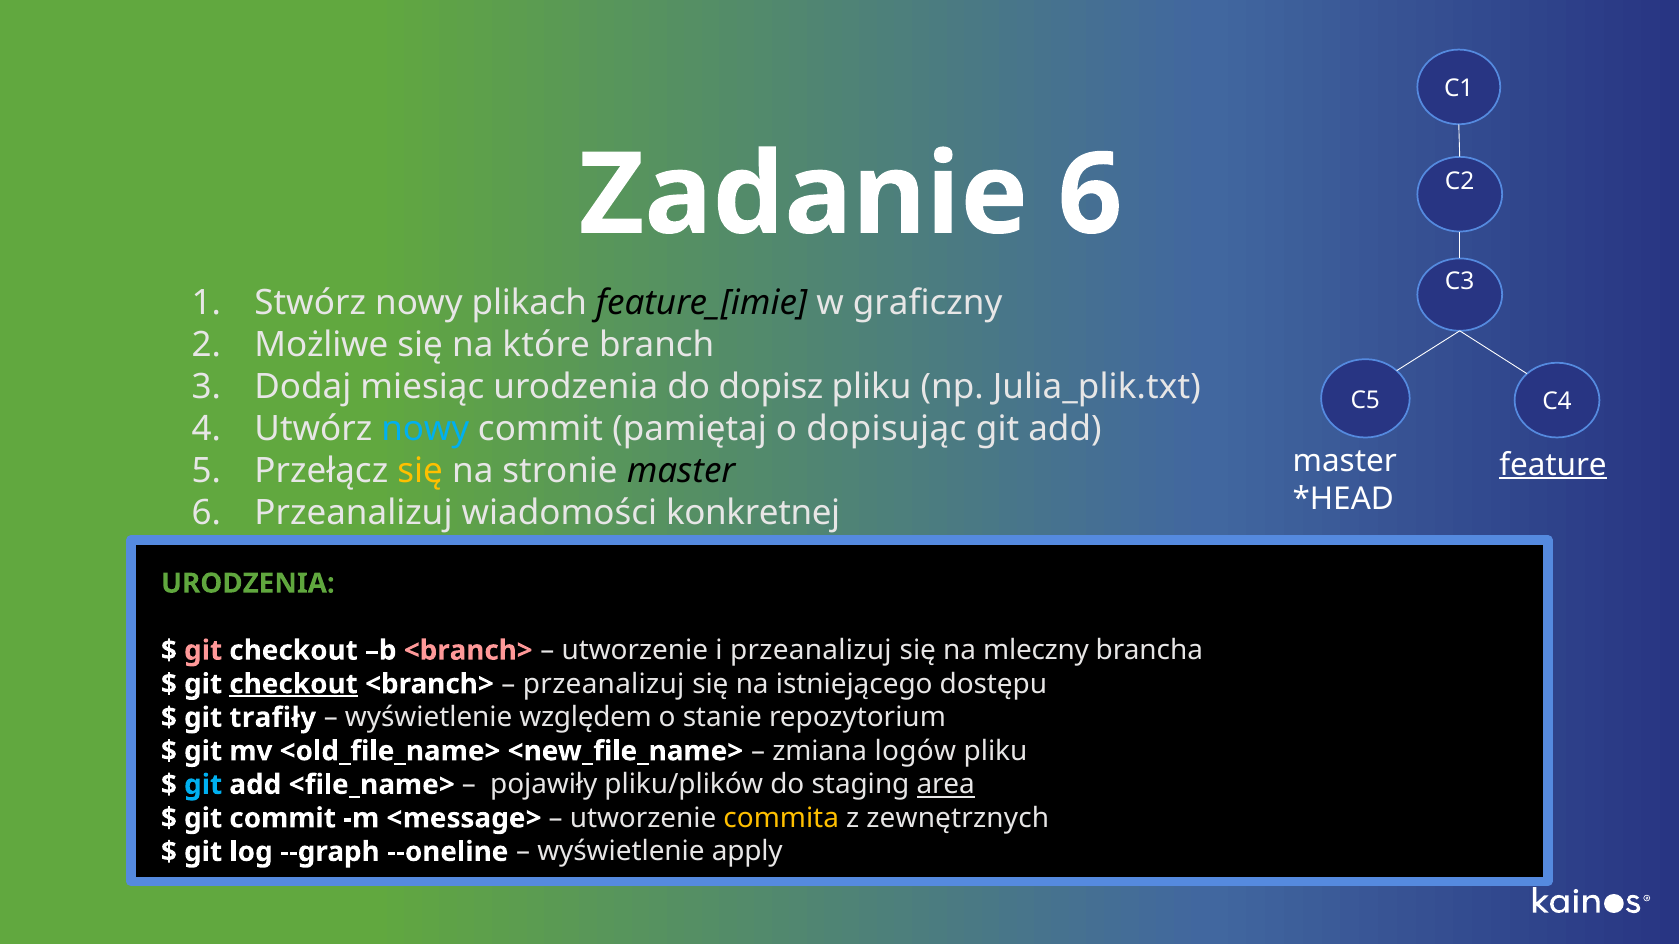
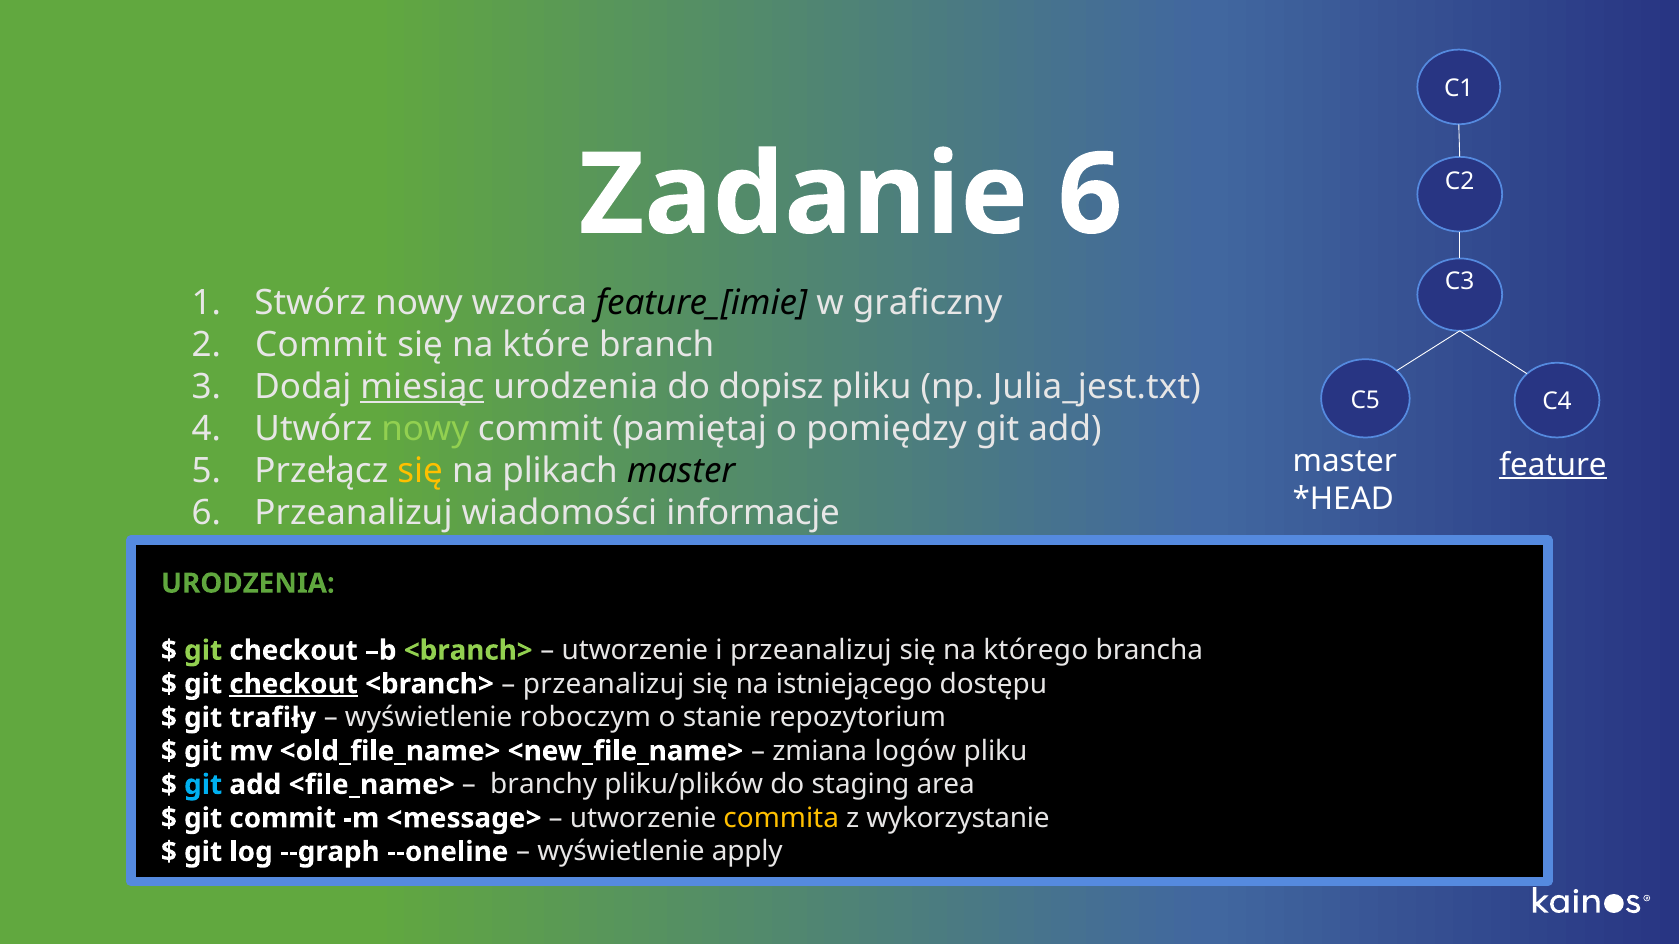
plikach: plikach -> wzorca (529, 303)
Możliwe: Możliwe -> Commit (321, 345)
miesiąc underline: none -> present (422, 387)
Julia_plik.txt: Julia_plik.txt -> Julia_jest.txt (1097, 387)
nowy colour: light blue -> light green (425, 429)
dopisując: dopisując -> pomiędzy (887, 429)
stronie: stronie -> plikach (560, 471)
konkretnej: konkretnej -> informacje (753, 513)
git colour: pink -> light green (203, 651)
<branch> colour: pink -> light green (468, 651)
mleczny: mleczny -> którego (1036, 651)
względem: względem -> roboczym (585, 718)
pojawiły: pojawiły -> branchy (544, 785)
area underline: present -> none (946, 785)
zewnętrznych: zewnętrznych -> wykorzystanie (958, 819)
